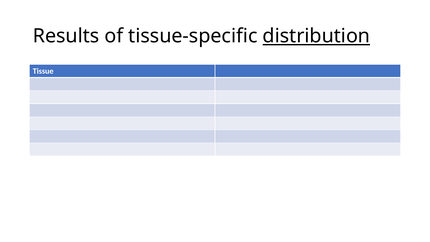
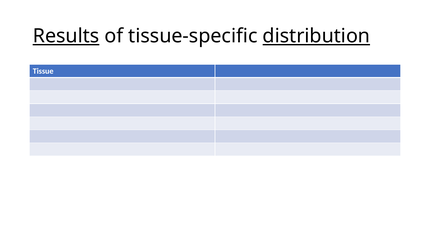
Results underline: none -> present (66, 36)
